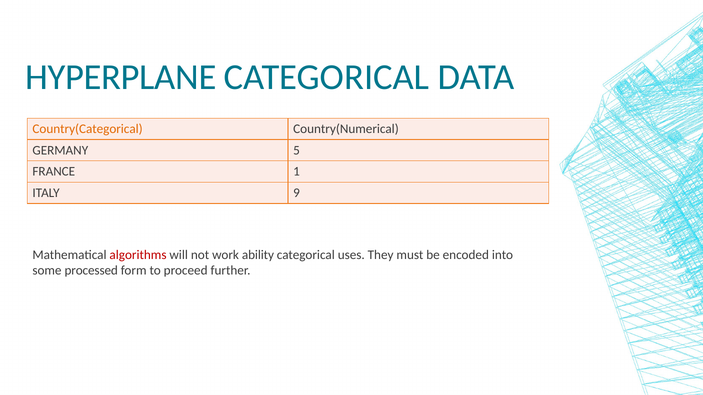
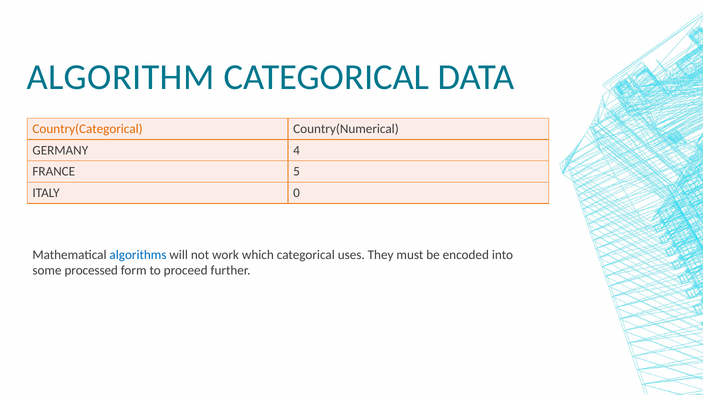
HYPERPLANE: HYPERPLANE -> ALGORITHM (121, 77)
5: 5 -> 4 (297, 150)
1: 1 -> 5 (297, 172)
9: 9 -> 0 (297, 193)
algorithms colour: red -> blue (138, 255)
ability: ability -> which (258, 255)
